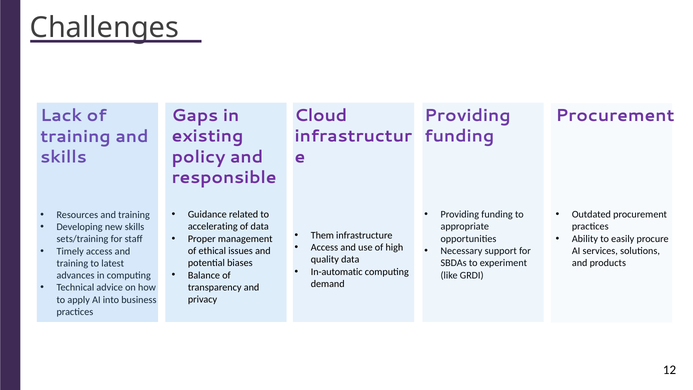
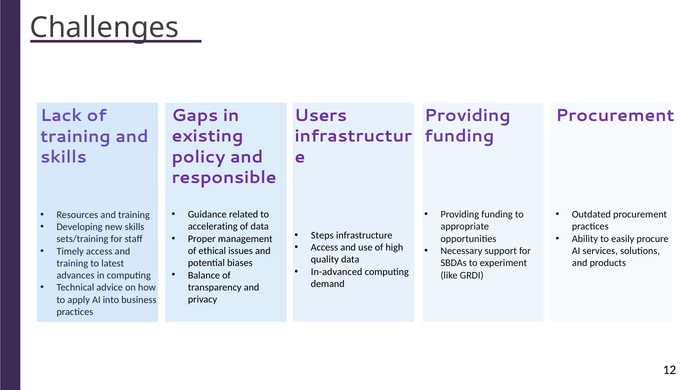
Cloud: Cloud -> Users (321, 115)
Them: Them -> Steps (322, 235)
In-automatic: In-automatic -> In-advanced (337, 272)
